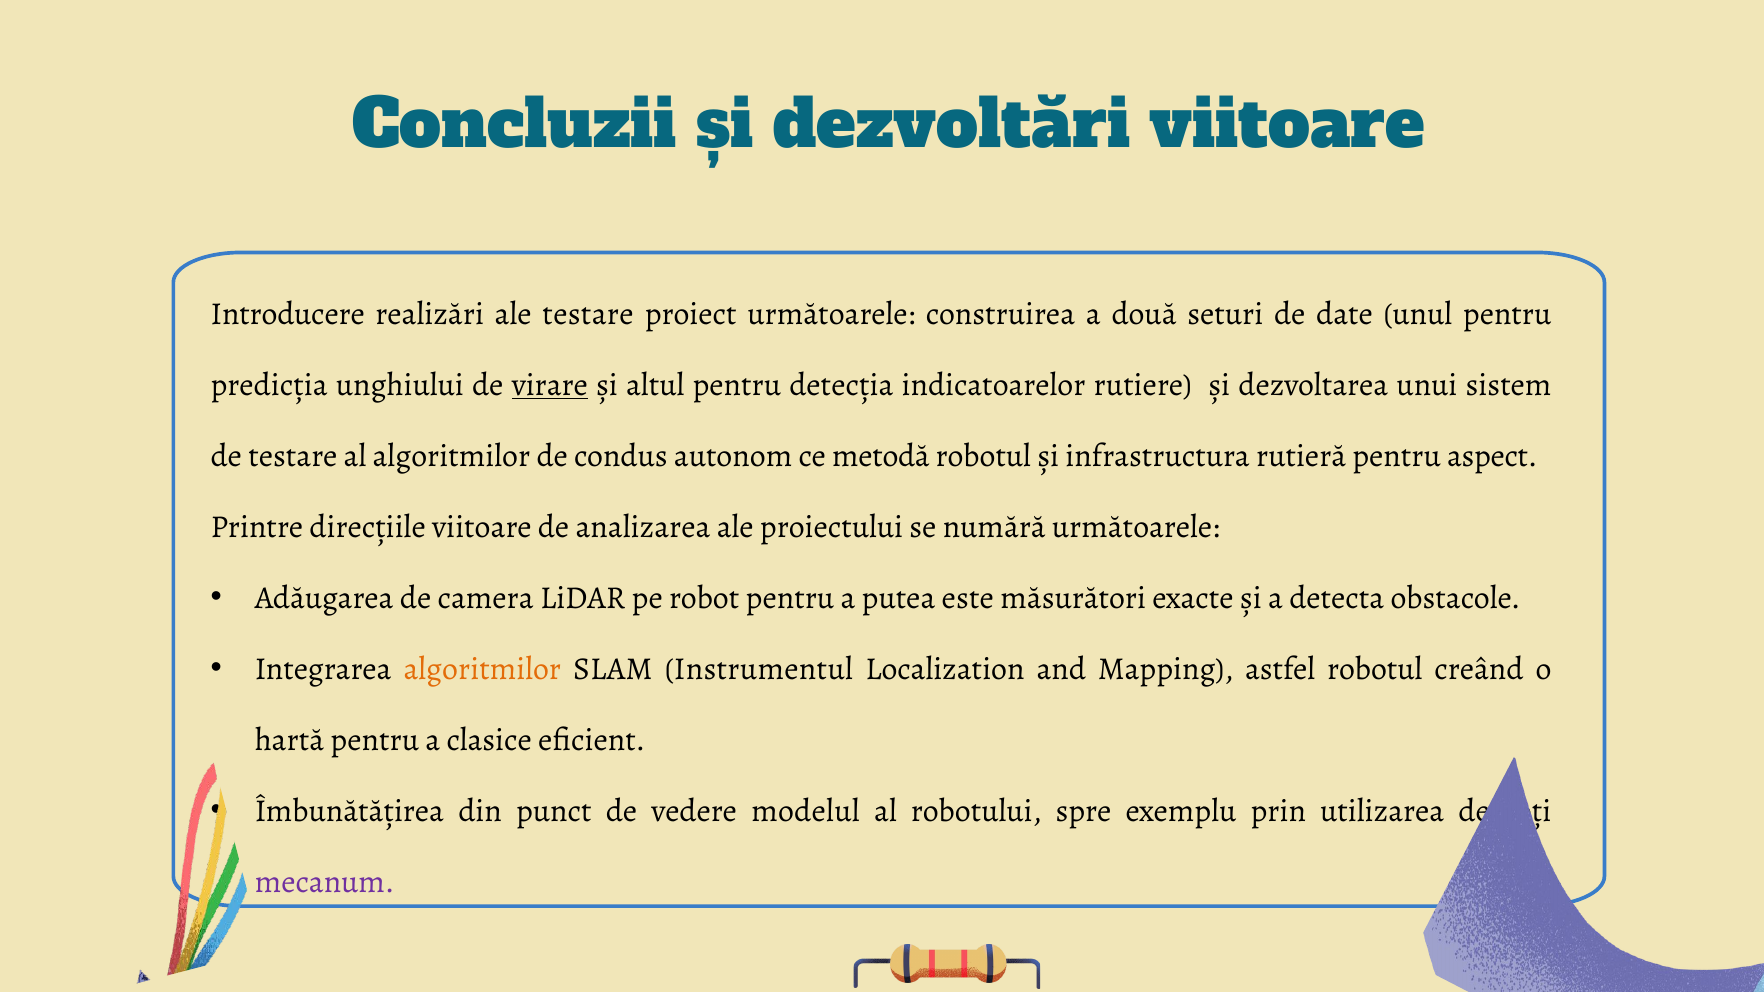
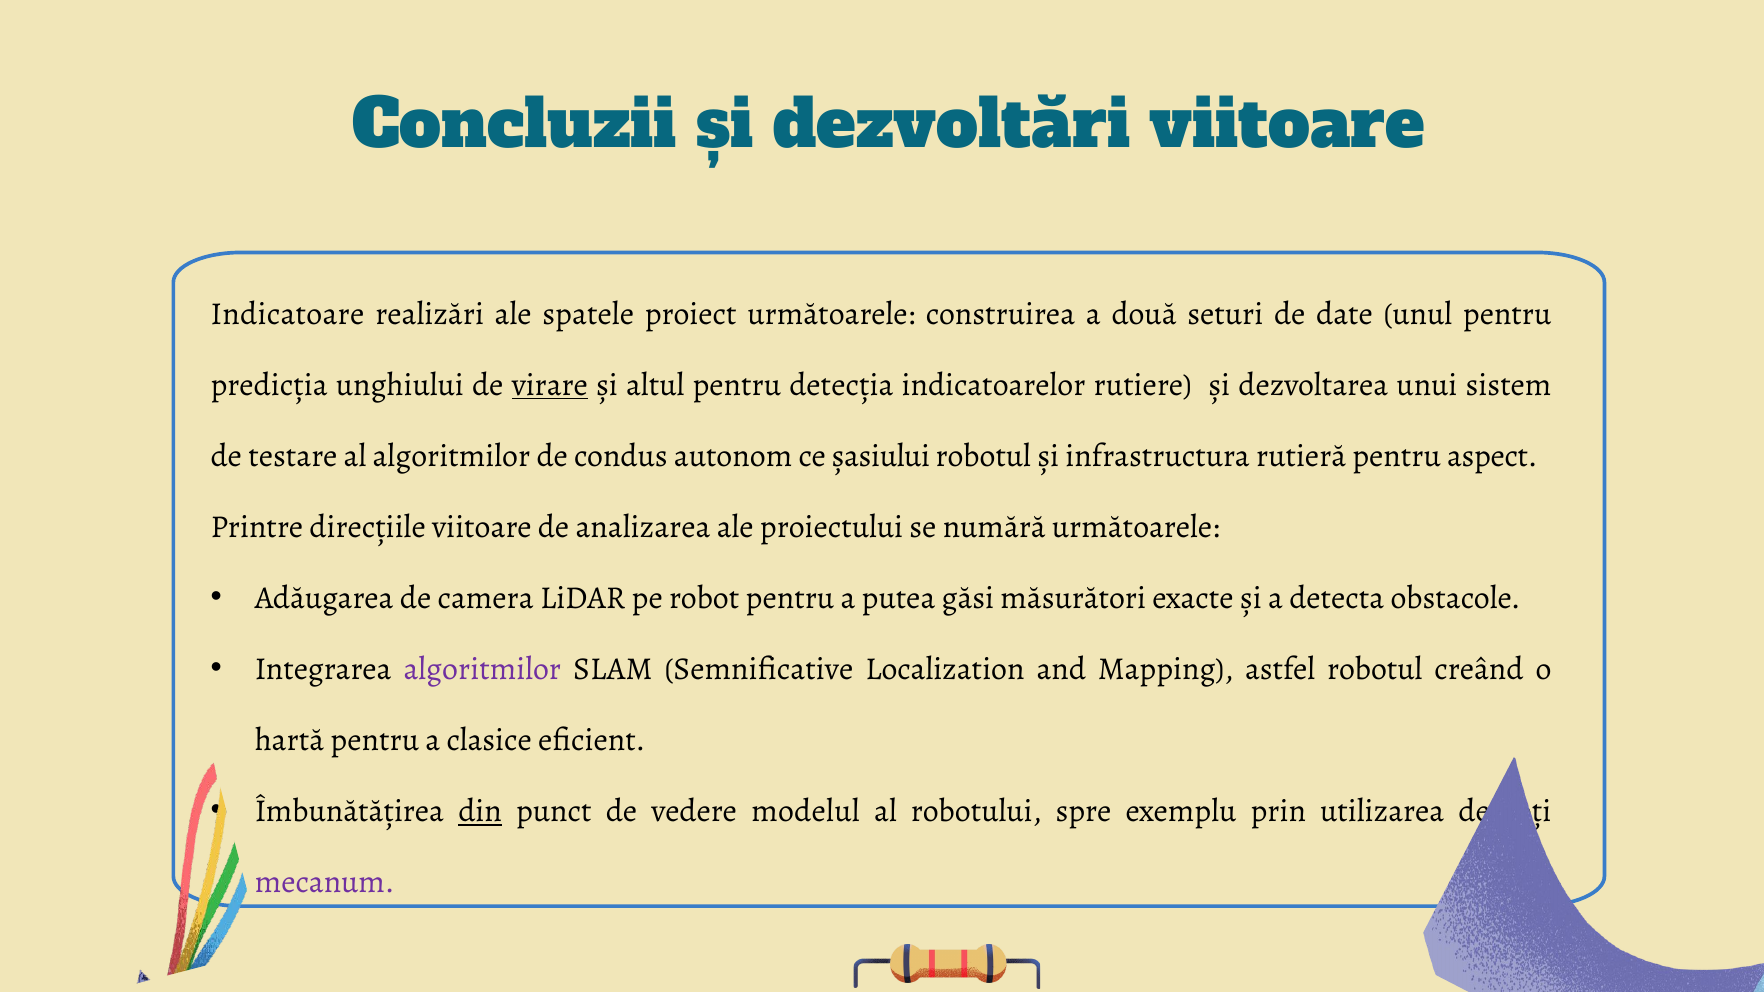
Introducere: Introducere -> Indicatoare (288, 314)
ale testare: testare -> spatele (588, 314)
metodă: metodă -> șasiului (881, 456)
este: este -> găsi (968, 598)
algoritmilor colour: orange -> purple (482, 669)
Instrumentul: Instrumentul -> Semnificative (759, 669)
din underline: none -> present (480, 811)
